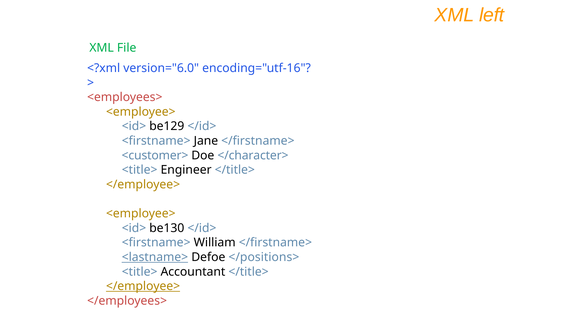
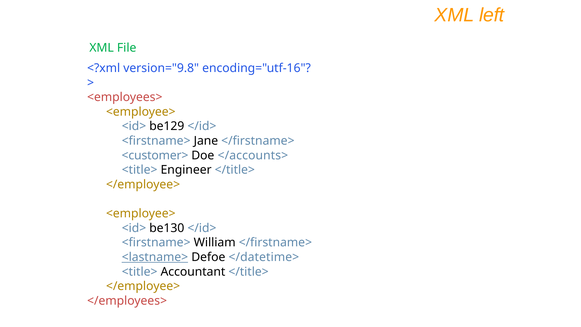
version="6.0: version="6.0 -> version="9.8 (161, 68)
</character>: </character> -> </accounts> (253, 155)
</positions>: </positions> -> </datetime> (264, 257)
</employee> underline: present -> none (143, 286)
